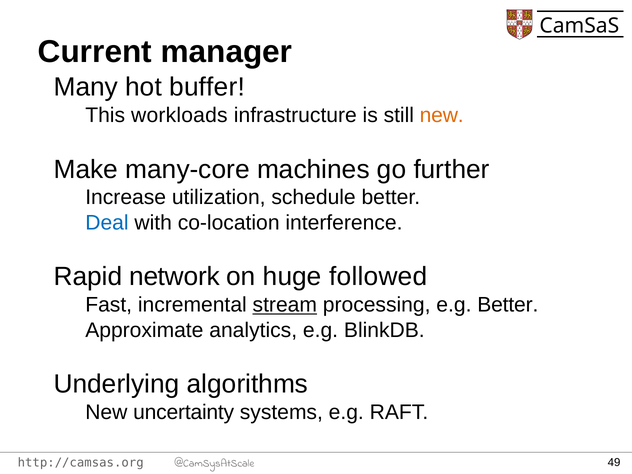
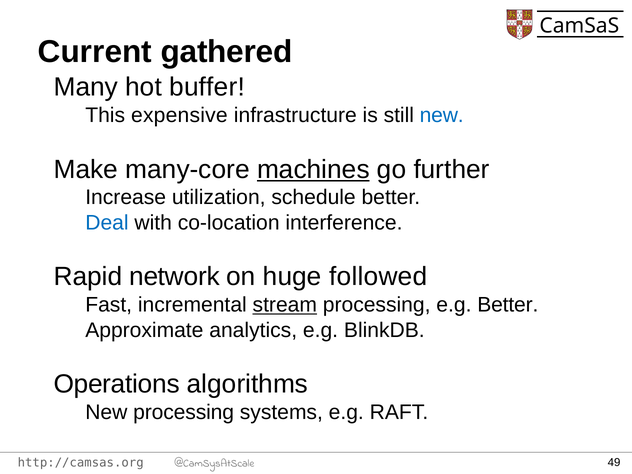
manager: manager -> gathered (227, 52)
workloads: workloads -> expensive (179, 115)
new colour: orange -> blue (442, 115)
machines underline: none -> present (313, 169)
Underlying: Underlying -> Operations (117, 384)
New uncertainty: uncertainty -> processing (184, 412)
